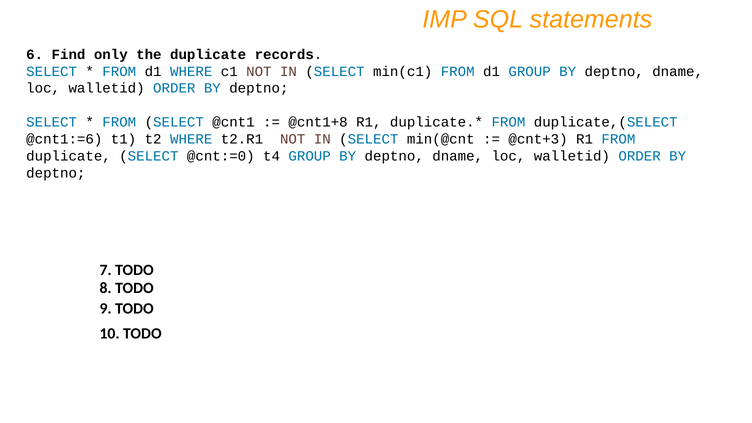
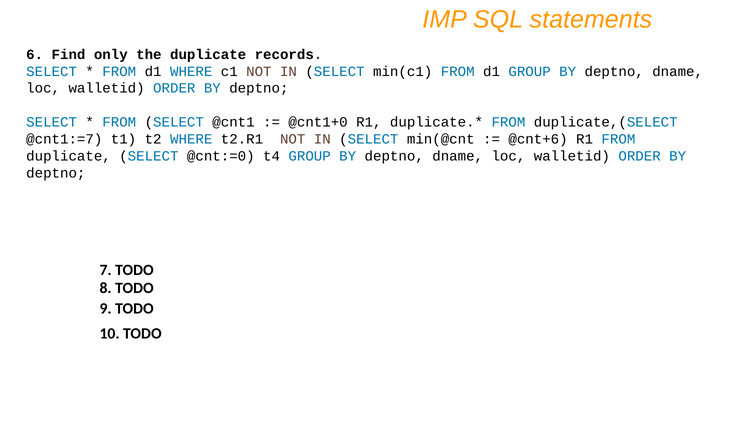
@cnt1+8: @cnt1+8 -> @cnt1+0 (318, 122)
@cnt1:=6: @cnt1:=6 -> @cnt1:=7 (64, 139)
@cnt+3: @cnt+3 -> @cnt+6 (538, 139)
